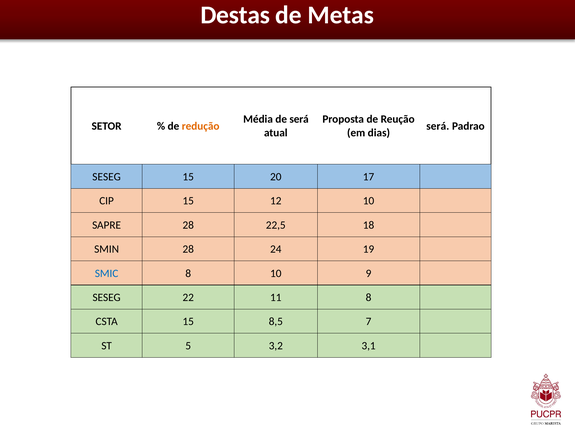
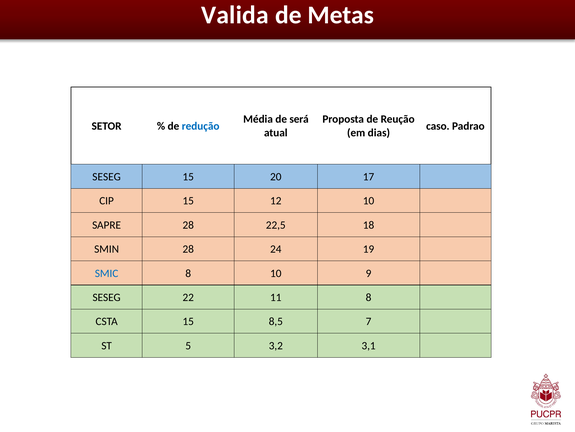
Destas: Destas -> Valida (235, 15)
redução colour: orange -> blue (201, 126)
será: será -> caso (438, 126)
